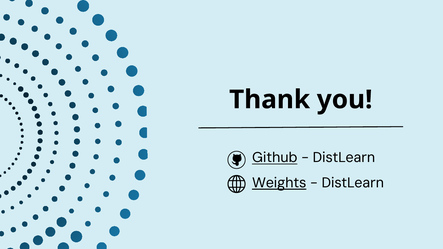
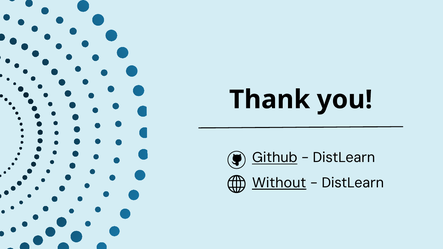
Weights: Weights -> Without (279, 183)
